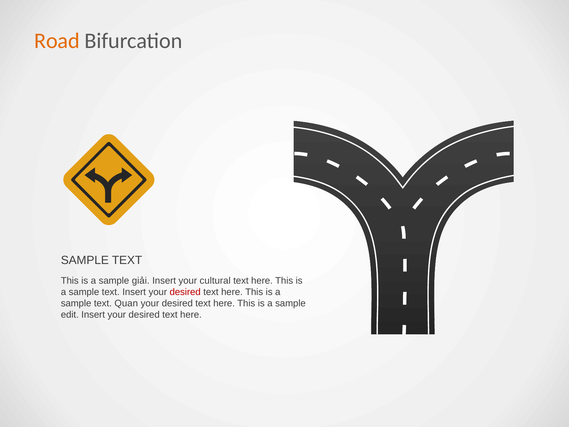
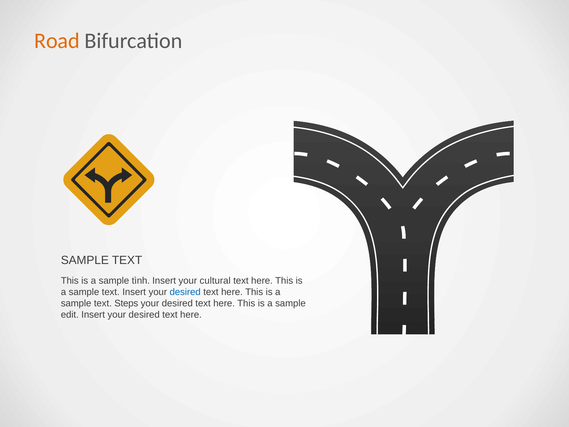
giải: giải -> tình (141, 280)
desired colour: red -> blue (185, 292)
Quan: Quan -> Steps (126, 303)
